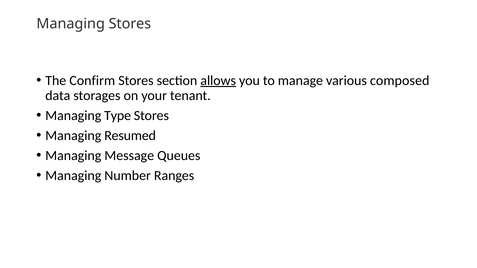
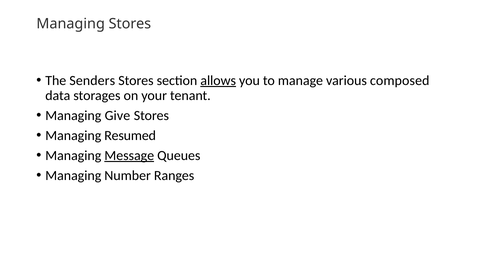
Confirm: Confirm -> Senders (92, 81)
Type: Type -> Give (117, 116)
Message underline: none -> present (129, 156)
